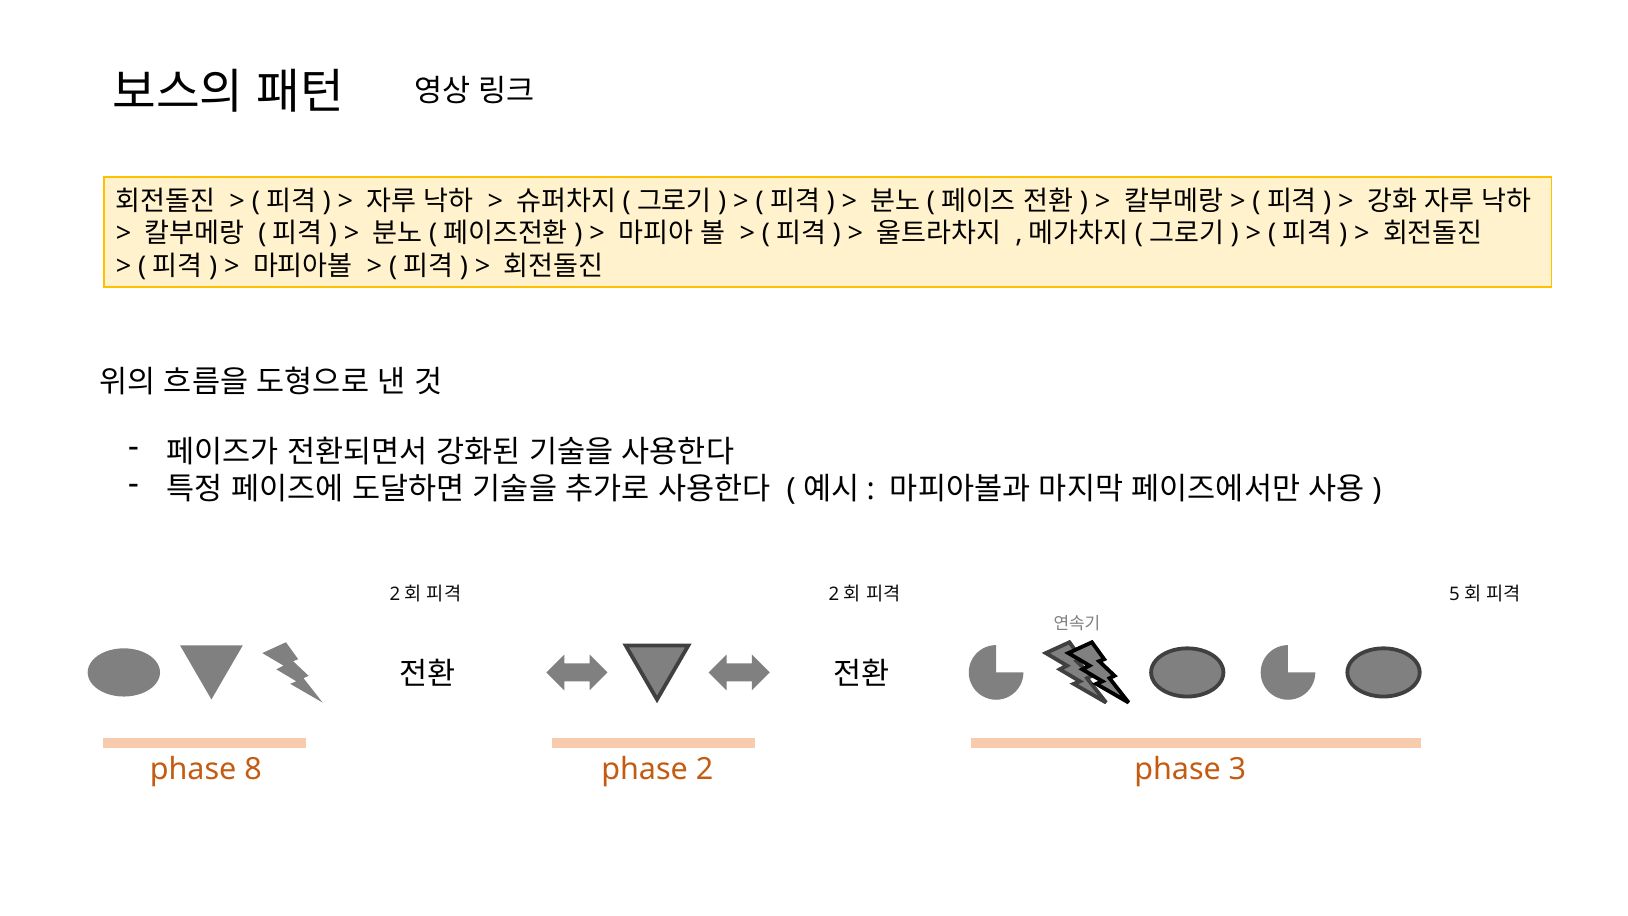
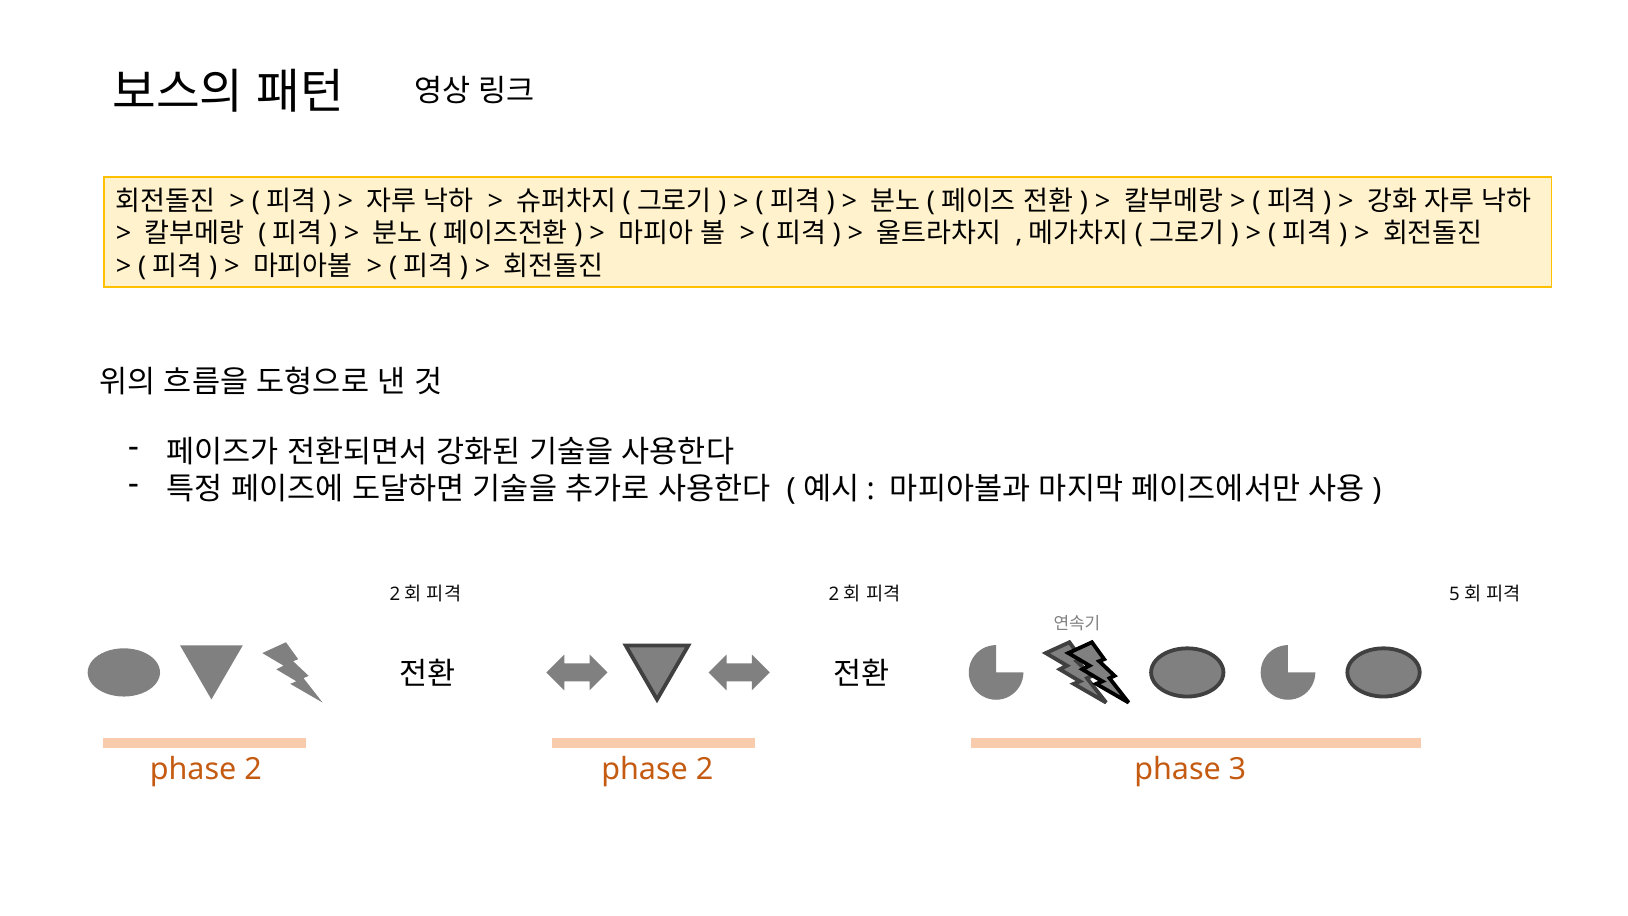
8: 8 -> 2 (253, 769)
